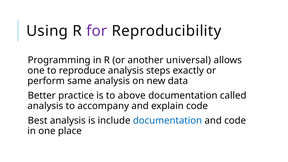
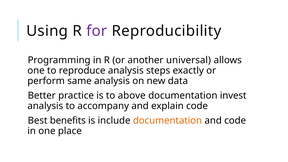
called: called -> invest (233, 96)
Best analysis: analysis -> benefits (68, 120)
documentation colour: blue -> orange (167, 120)
